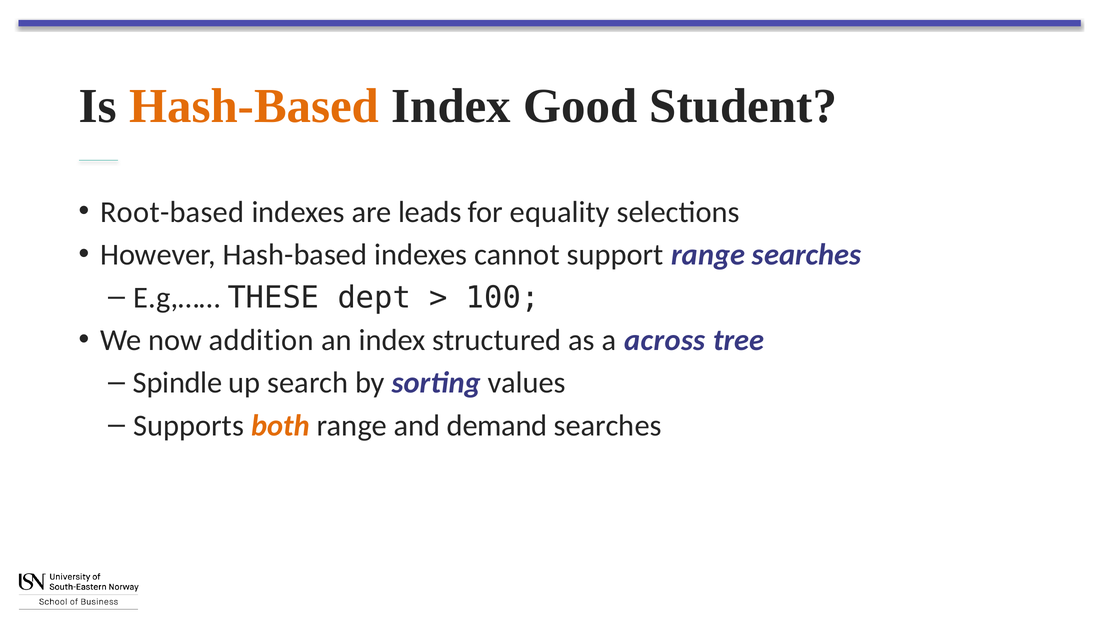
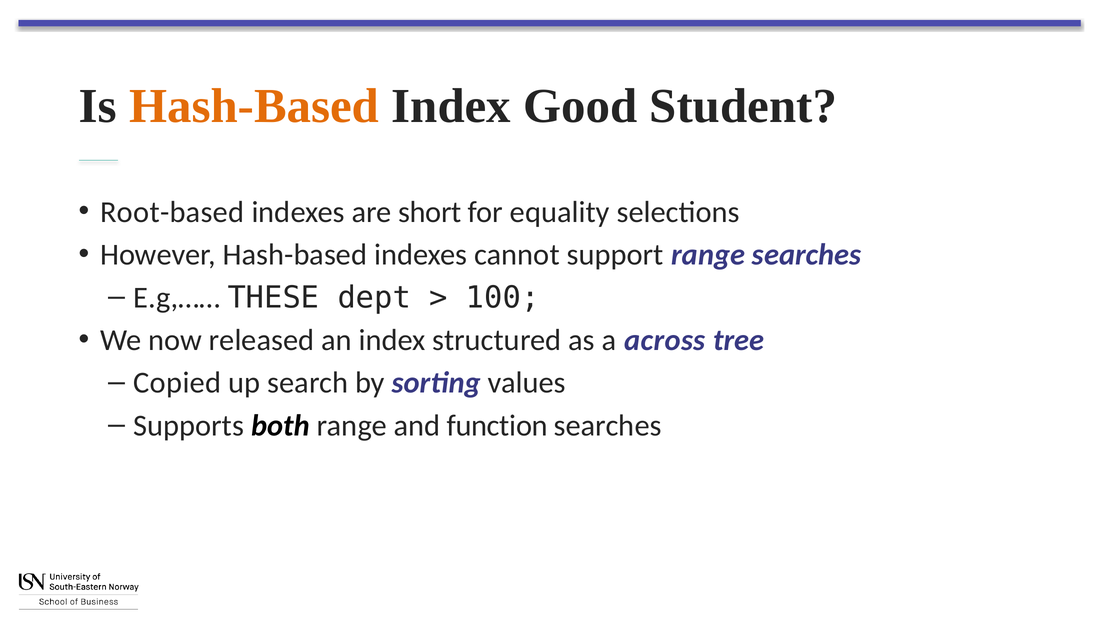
leads: leads -> short (430, 212)
addition: addition -> released (262, 341)
Spindle: Spindle -> Copied (177, 383)
both colour: orange -> black (281, 426)
demand: demand -> function (497, 426)
